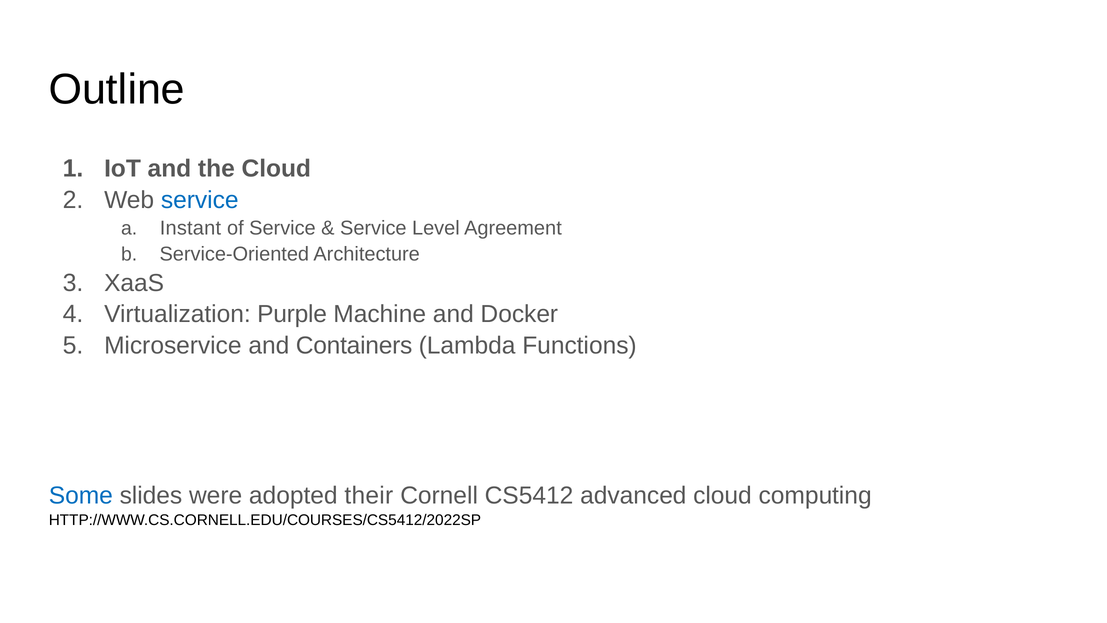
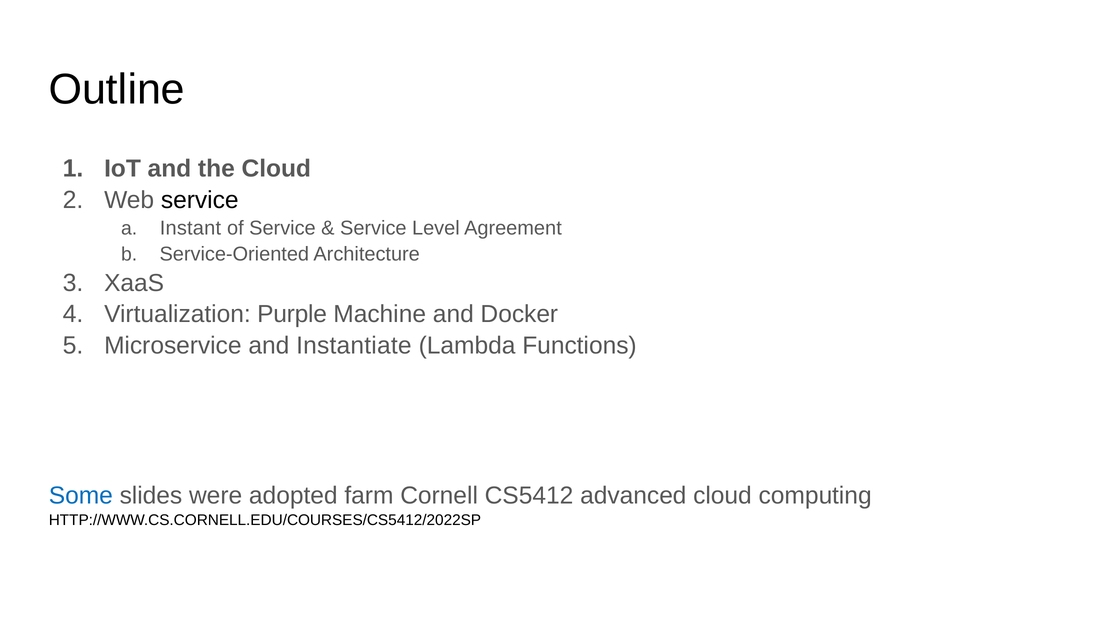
service colour: blue -> black (200, 200)
Containers: Containers -> Instantiate (354, 346)
their: their -> farm (369, 495)
